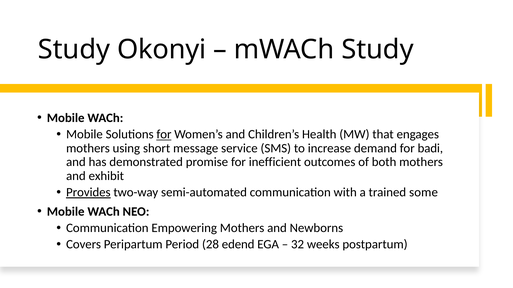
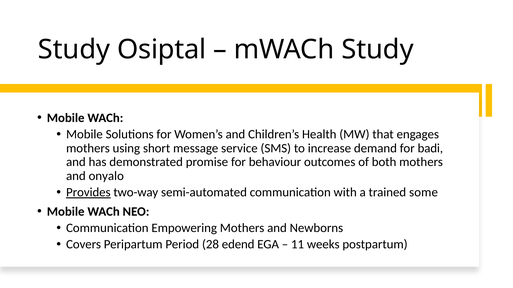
Okonyi: Okonyi -> Osiptal (162, 49)
for underline: present -> none (164, 135)
inefficient: inefficient -> behaviour (275, 162)
exhibit: exhibit -> onyalo (106, 176)
32: 32 -> 11 (298, 245)
